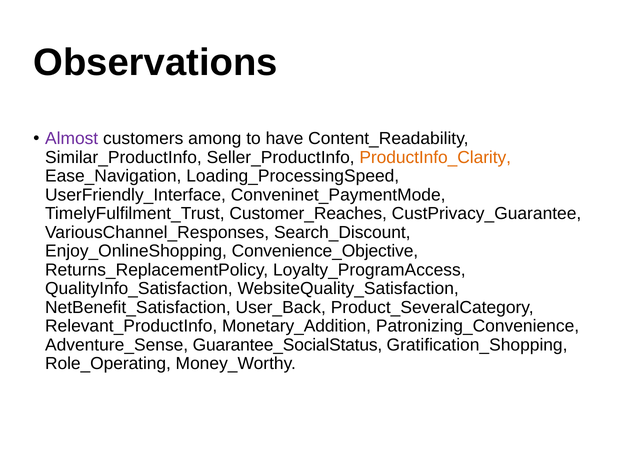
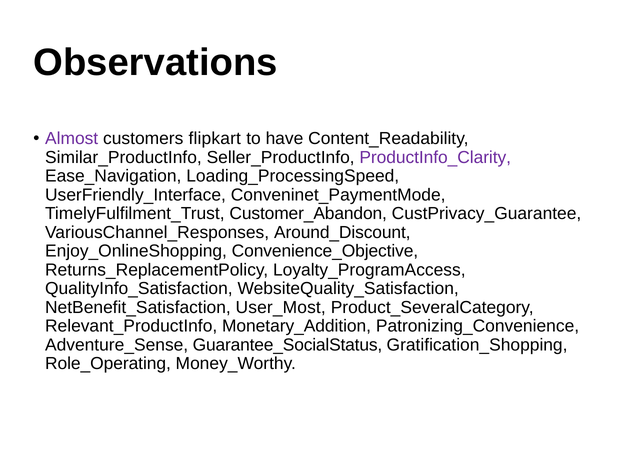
among: among -> flipkart (215, 139)
ProductInfo_Clarity colour: orange -> purple (435, 158)
Customer_Reaches: Customer_Reaches -> Customer_Abandon (308, 214)
Search_Discount: Search_Discount -> Around_Discount (342, 233)
User_Back: User_Back -> User_Most (281, 308)
